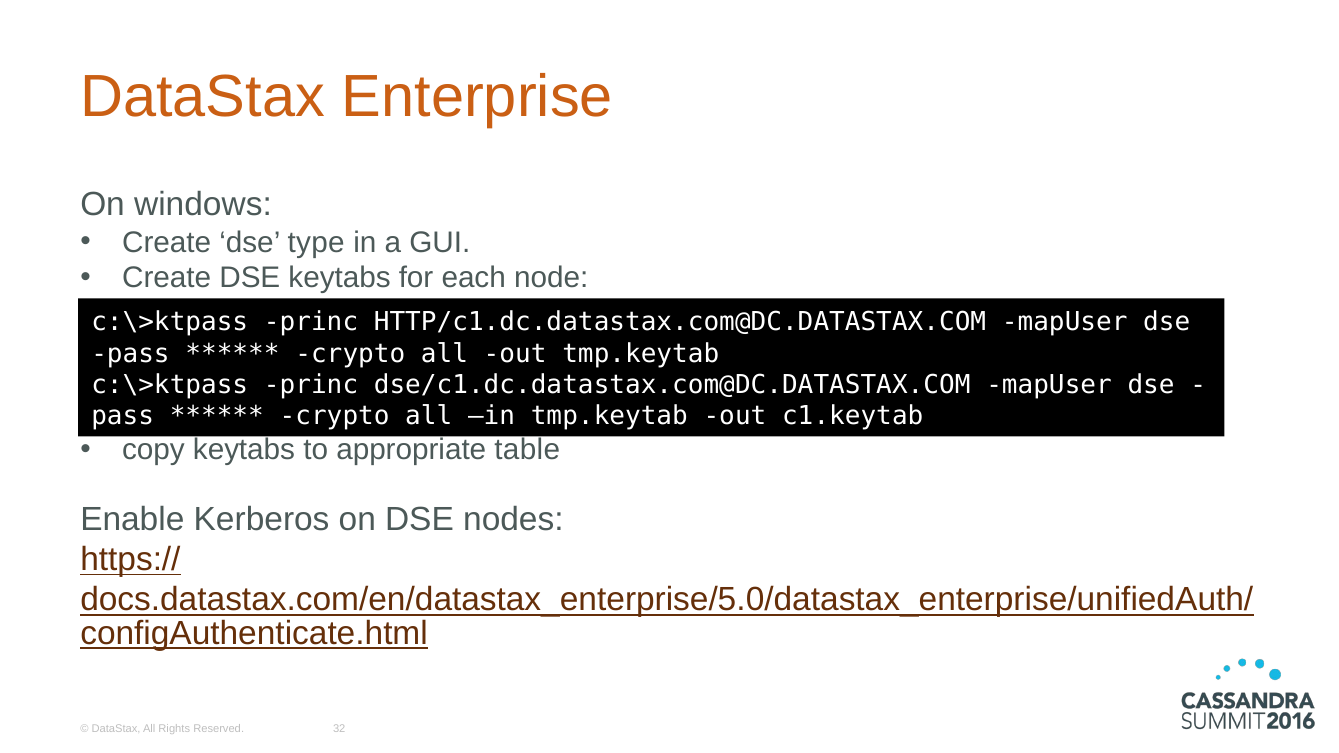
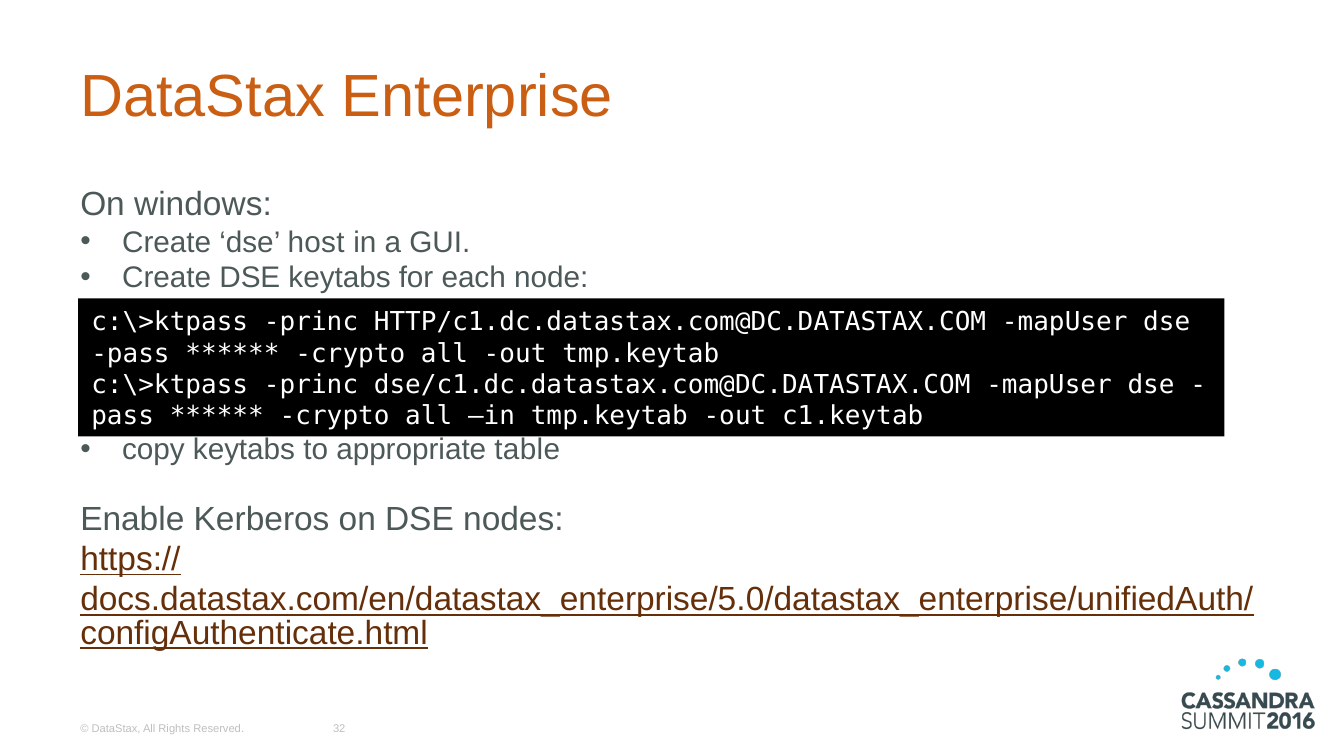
type: type -> host (316, 242)
